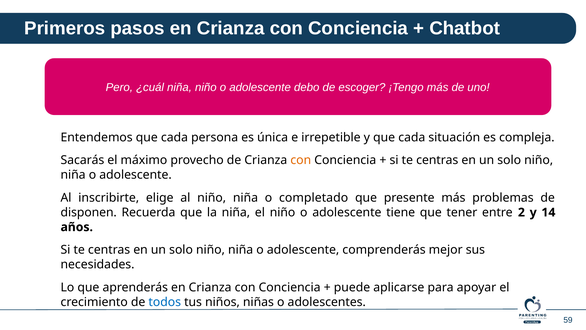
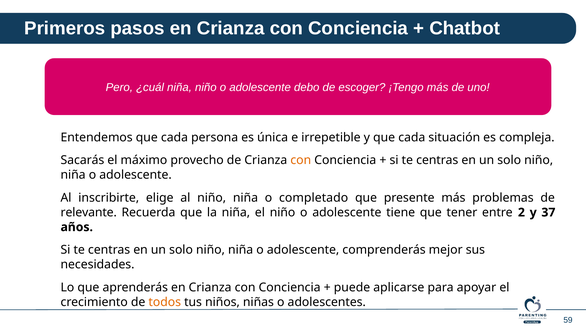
disponen: disponen -> relevante (89, 212)
14: 14 -> 37 (548, 212)
todos colour: blue -> orange (165, 302)
